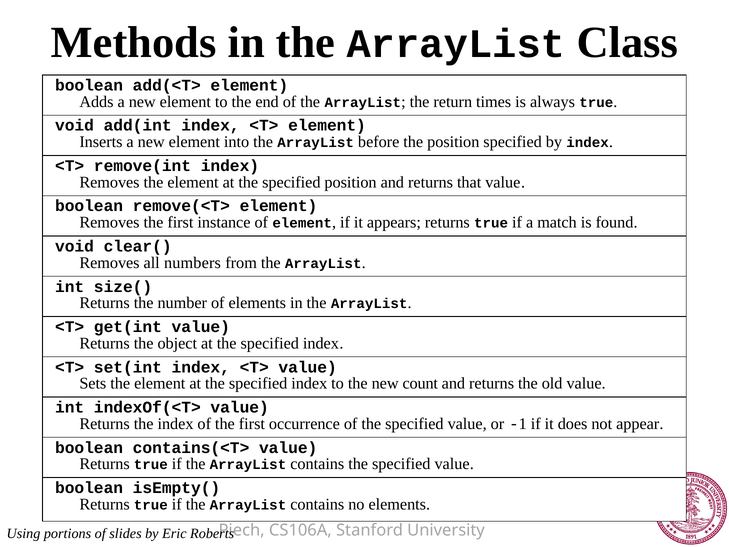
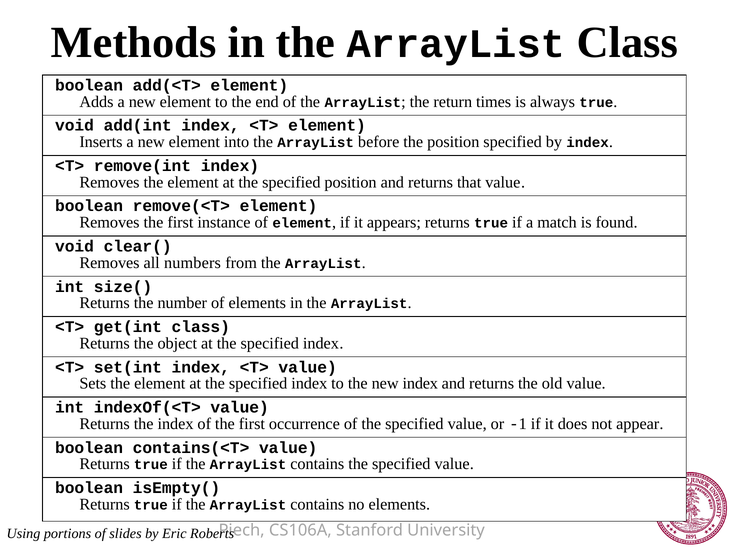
get(int value: value -> class (201, 327)
new count: count -> index (420, 383)
